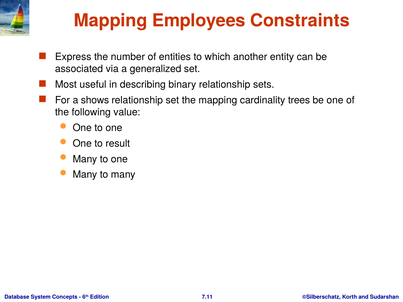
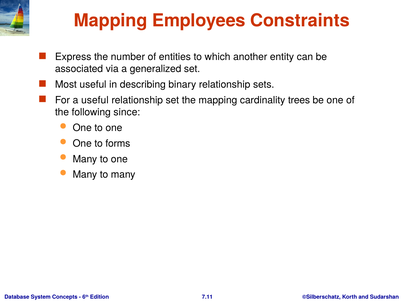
a shows: shows -> useful (95, 100)
value: value -> since (127, 112)
result: result -> forms (118, 144)
